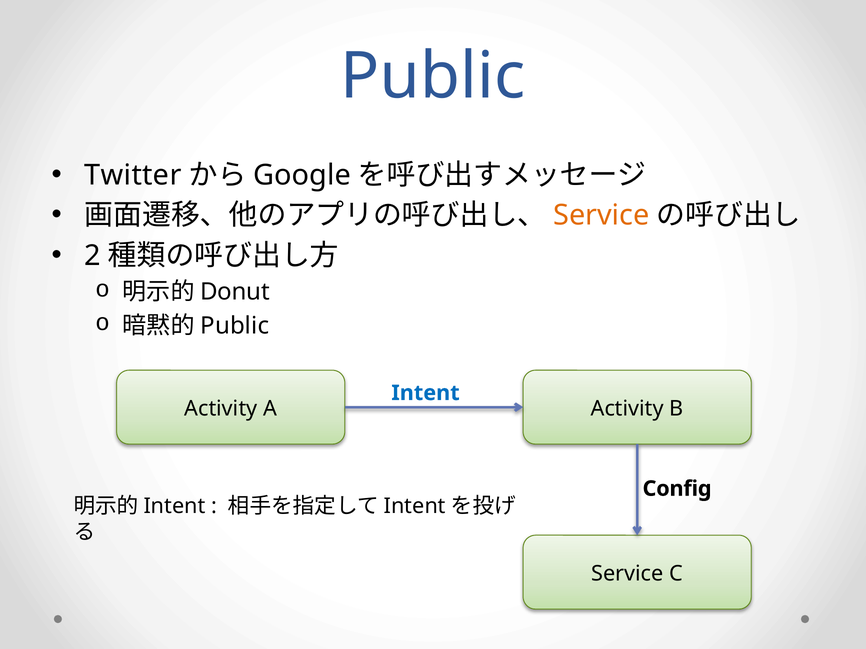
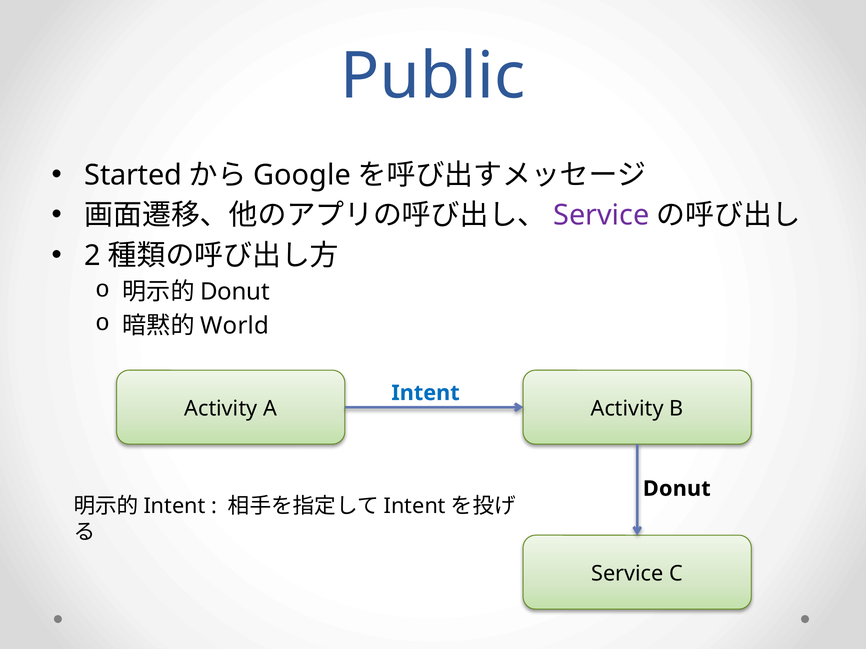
Twitter: Twitter -> Started (133, 175)
Service colour: orange -> purple (601, 216)
Public: Public -> World (235, 326)
Config: Config -> Donut (677, 489)
